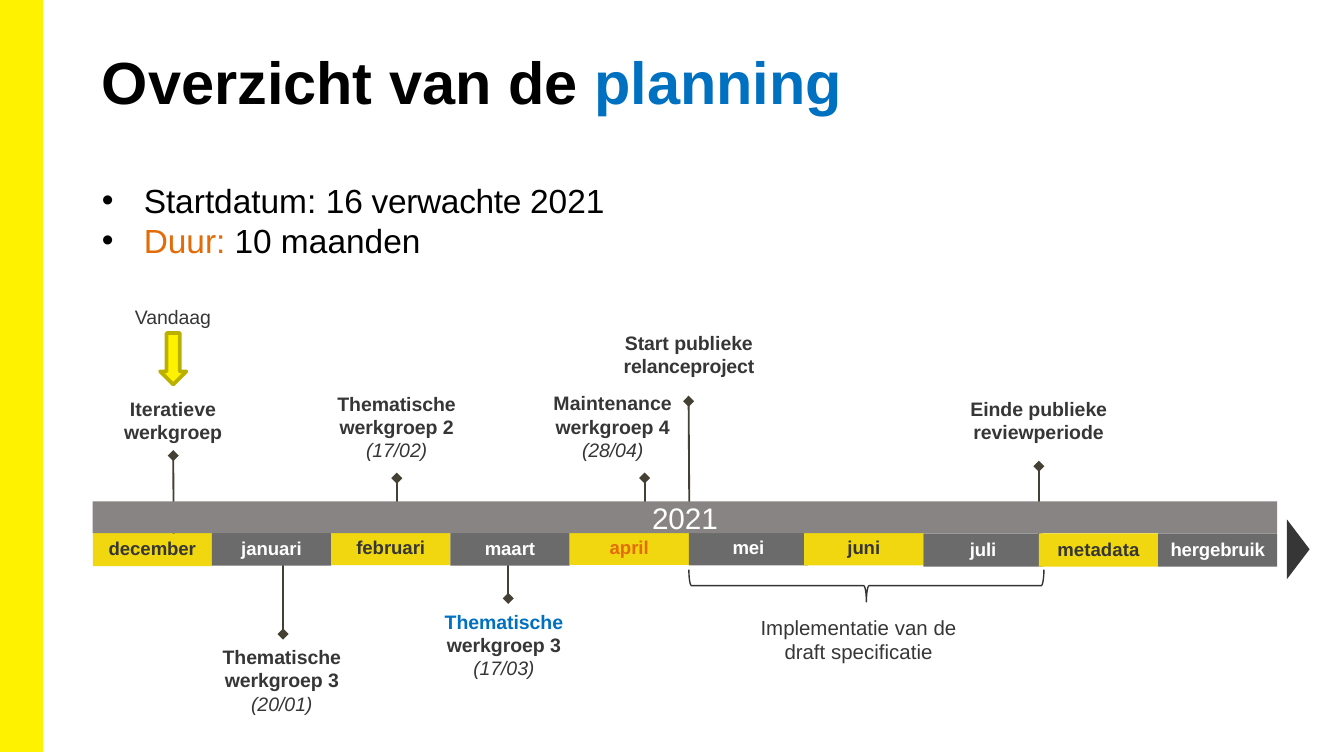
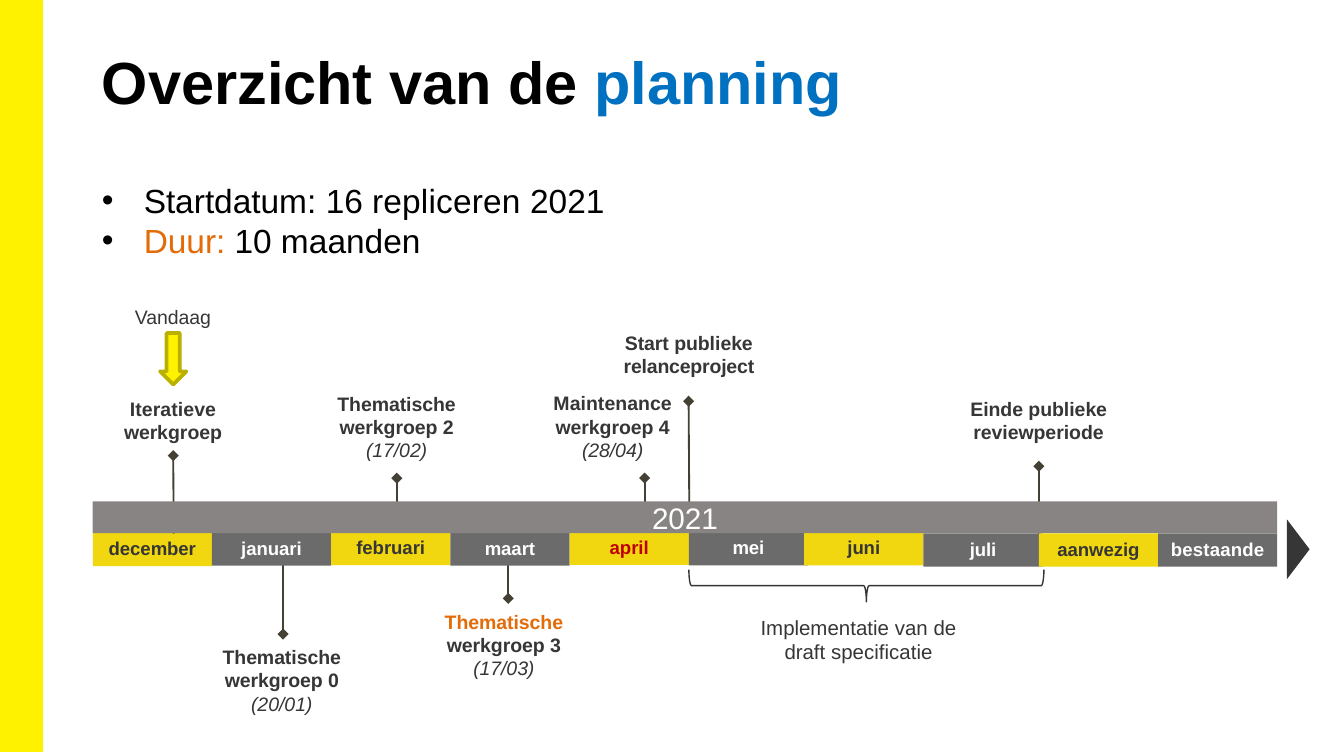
verwachte: verwachte -> repliceren (446, 203)
april colour: orange -> red (629, 549)
metadata: metadata -> aanwezig (1098, 550)
hergebruik: hergebruik -> bestaande (1218, 550)
Thematische colour: blue -> orange (504, 623)
3: 3 -> 0 (334, 682)
